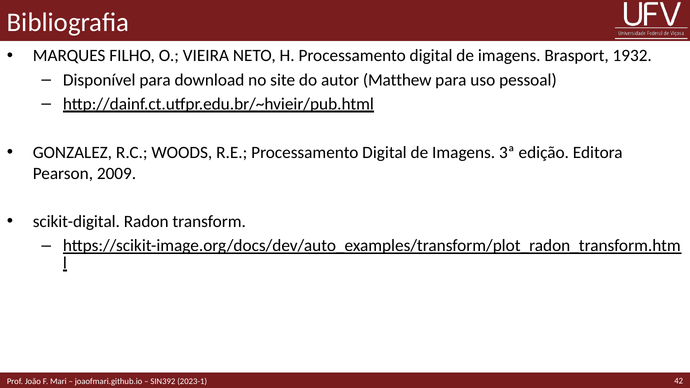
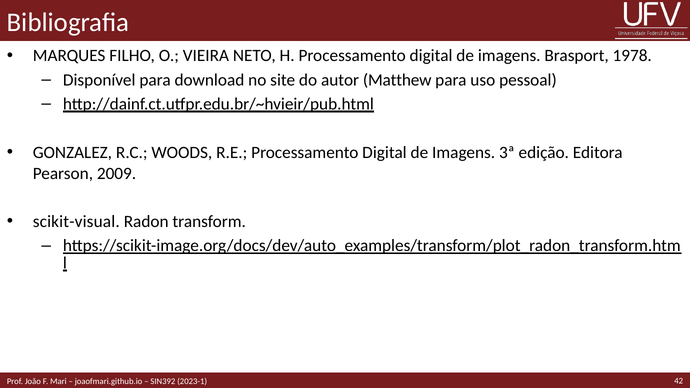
1932: 1932 -> 1978 (632, 56)
scikit-digital: scikit-digital -> scikit-visual (76, 222)
